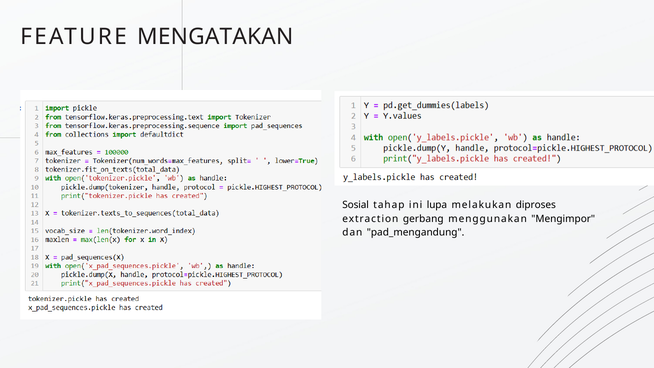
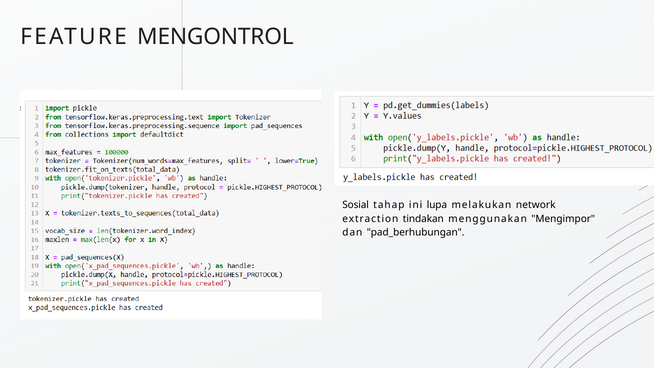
MENGATAKAN: MENGATAKAN -> MENGONTROL (215, 37)
diproses: diproses -> network (536, 205)
gerbang: gerbang -> tindakan (423, 219)
pad_mengandung: pad_mengandung -> pad_berhubungan (416, 233)
